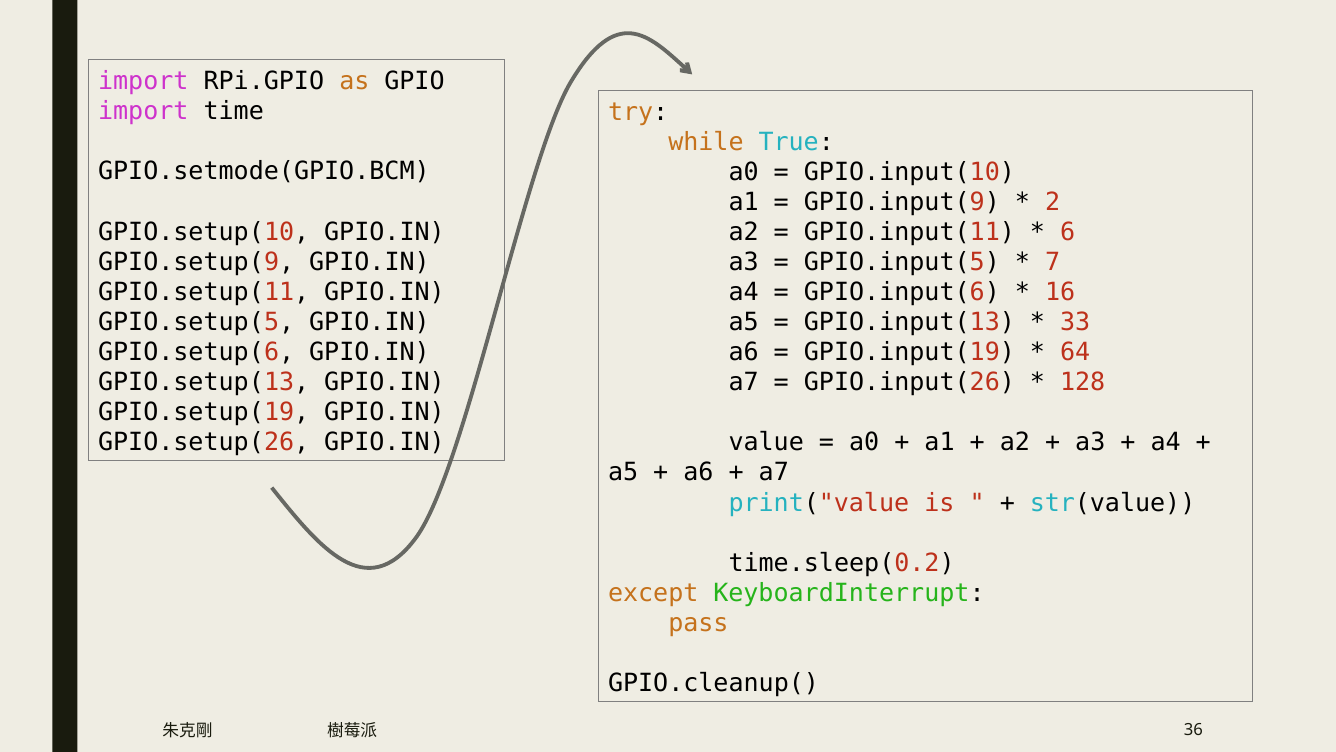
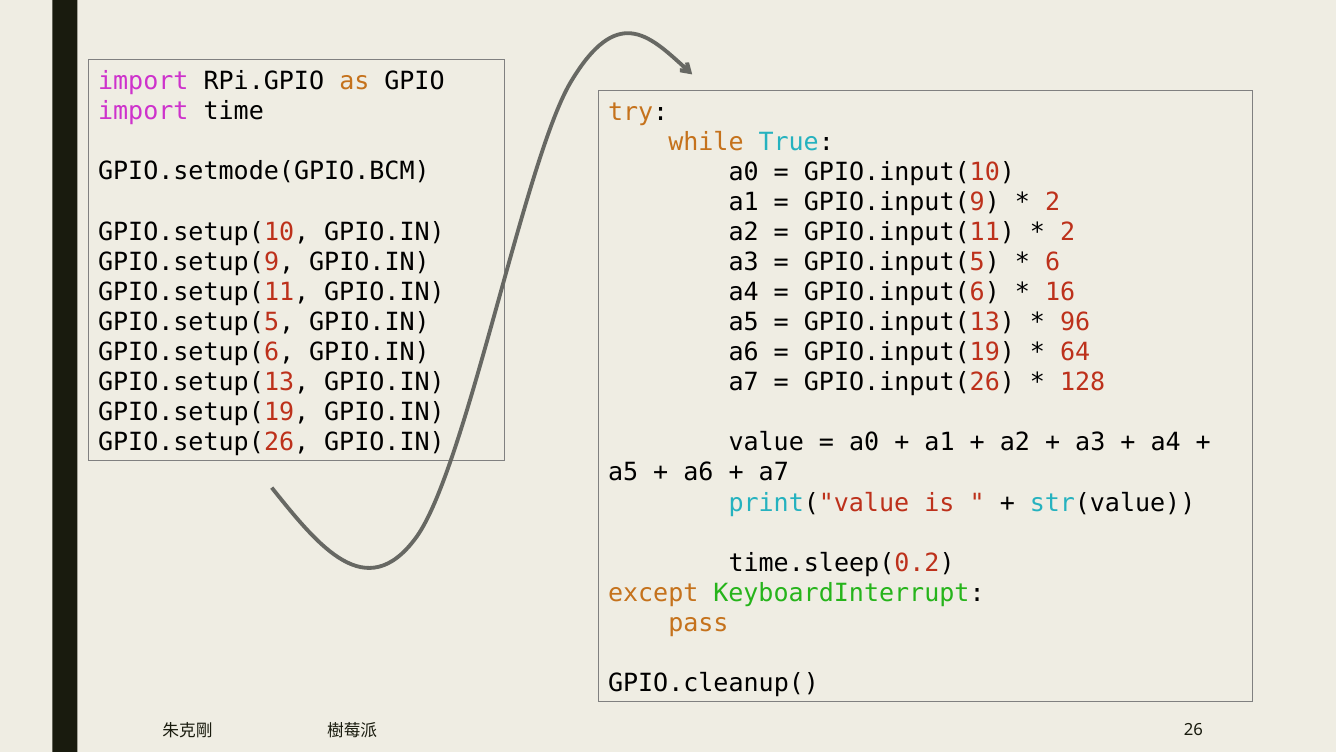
6: 6 -> 2 (1068, 232)
7: 7 -> 6 (1053, 262)
33: 33 -> 96 (1075, 322)
36: 36 -> 26 (1193, 729)
